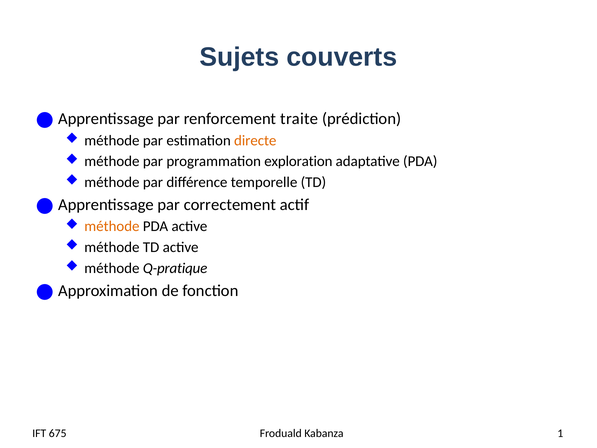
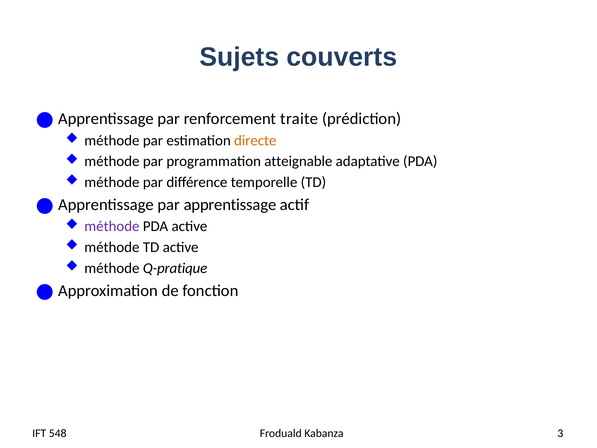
exploration: exploration -> atteignable (298, 161)
par correctement: correctement -> apprentissage (230, 204)
méthode colour: orange -> purple (112, 226)
675: 675 -> 548 (58, 433)
1: 1 -> 3 (560, 433)
